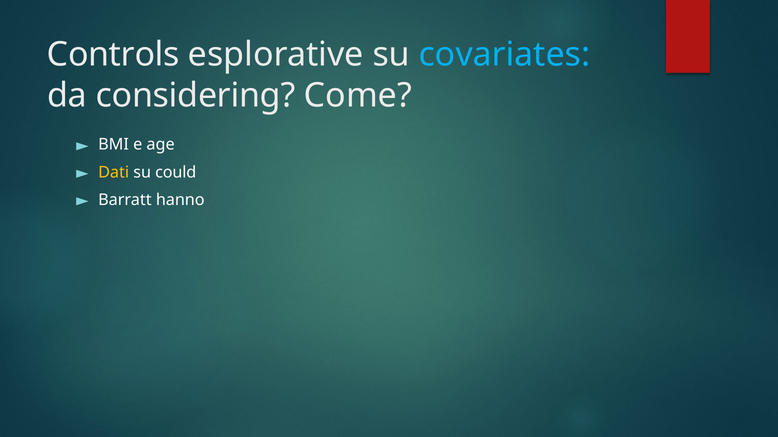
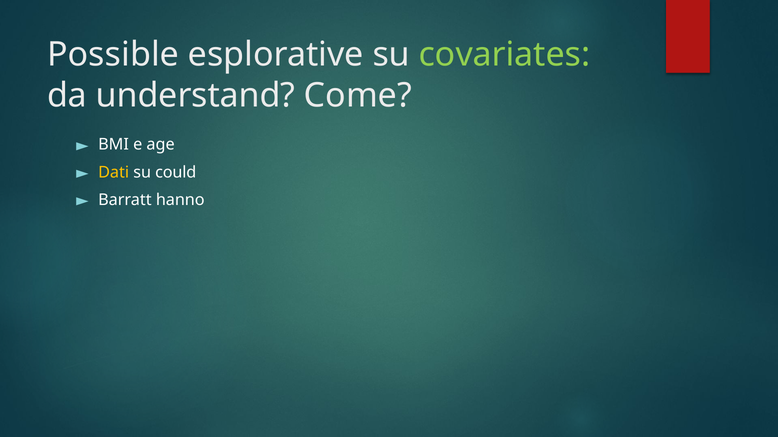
Controls: Controls -> Possible (113, 55)
covariates colour: light blue -> light green (504, 55)
considering: considering -> understand (196, 95)
